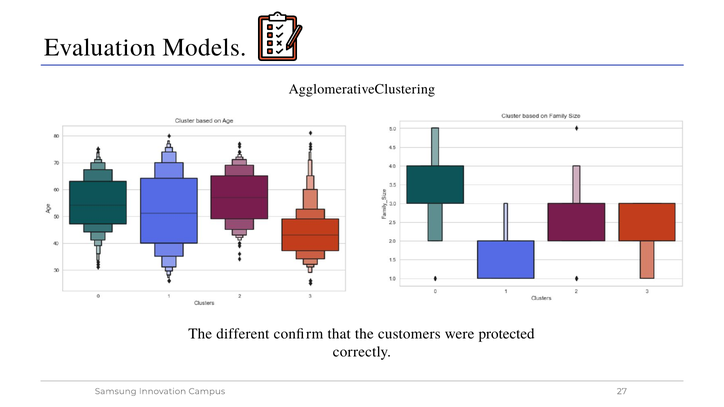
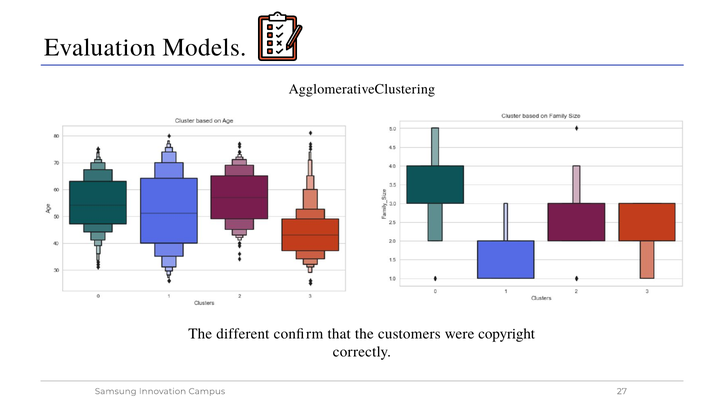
protected: protected -> copyright (507, 334)
